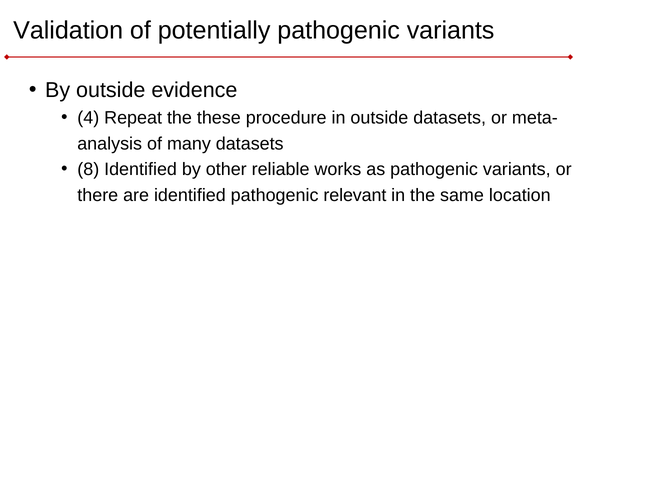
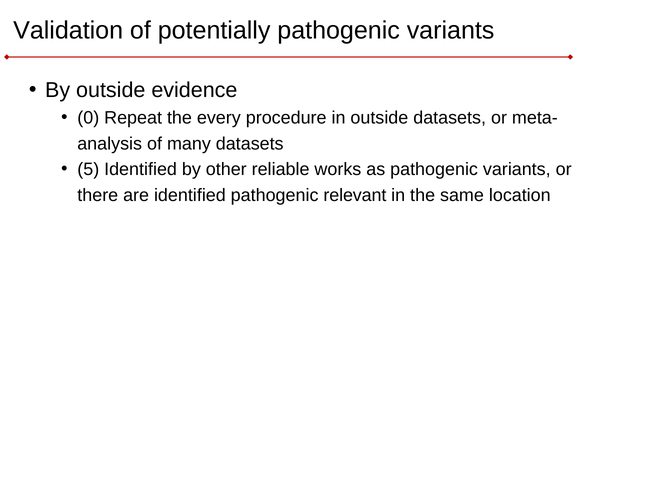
4: 4 -> 0 (88, 118)
these: these -> every (219, 118)
8: 8 -> 5 (88, 169)
